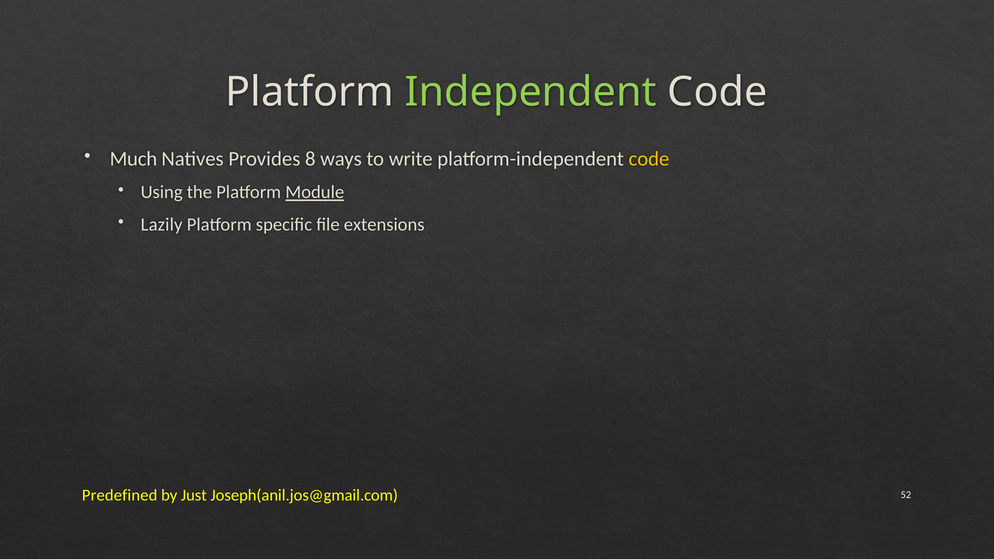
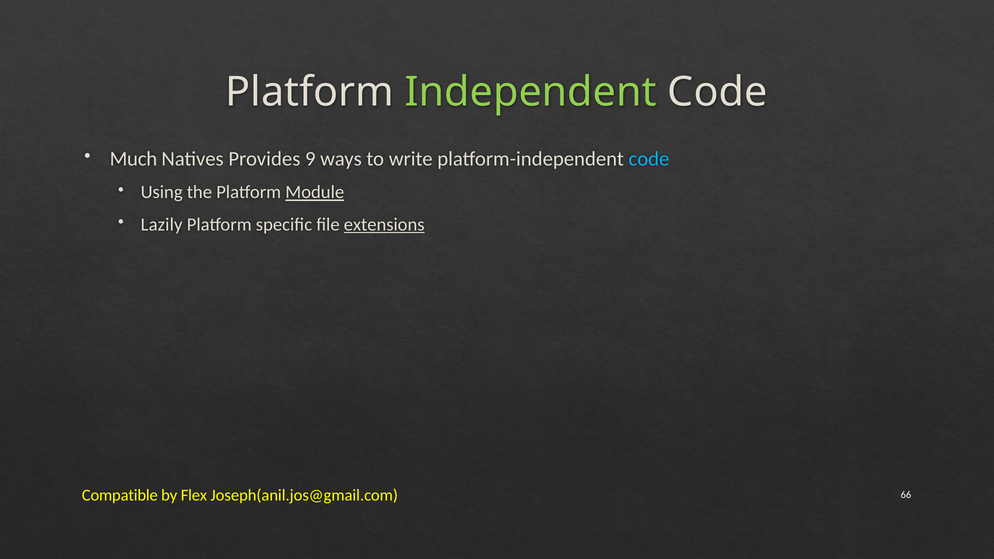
8: 8 -> 9 (310, 159)
code colour: yellow -> light blue (649, 159)
extensions underline: none -> present (384, 225)
Predefined: Predefined -> Compatible (120, 495)
Just: Just -> Flex (194, 495)
52: 52 -> 66 (906, 495)
